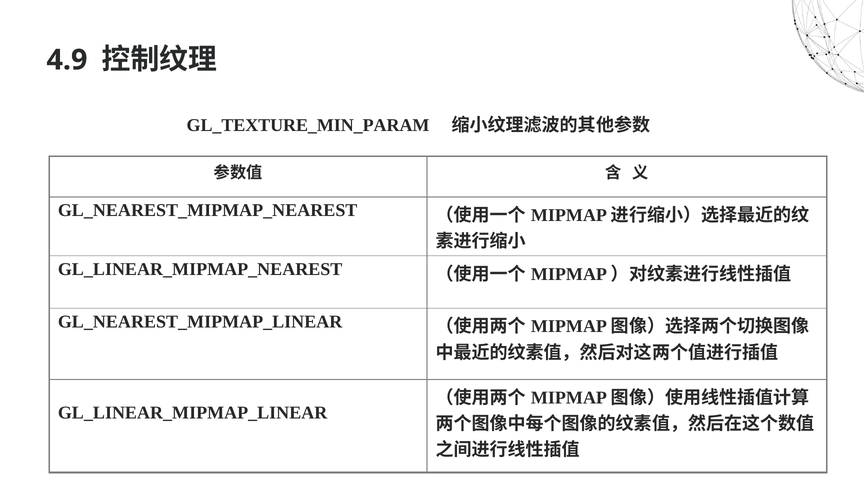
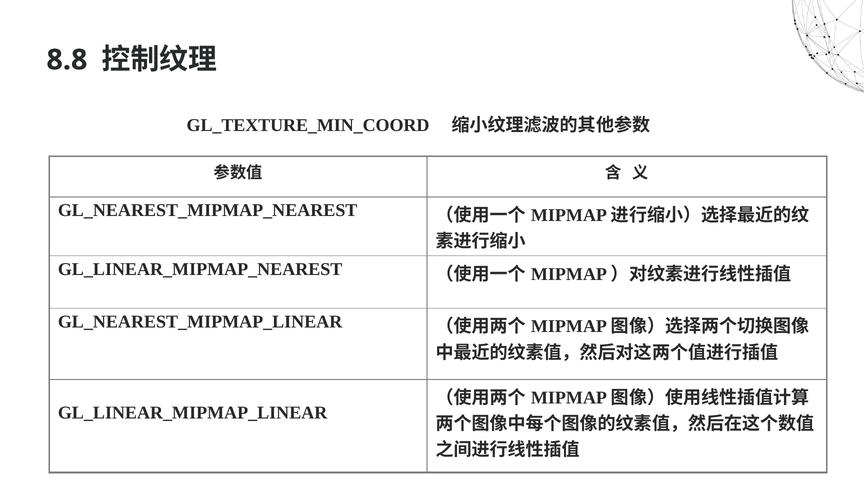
4.9: 4.9 -> 8.8 (67, 60)
GL_TEXTURE_MIN_PARAM: GL_TEXTURE_MIN_PARAM -> GL_TEXTURE_MIN_COORD (308, 125)
